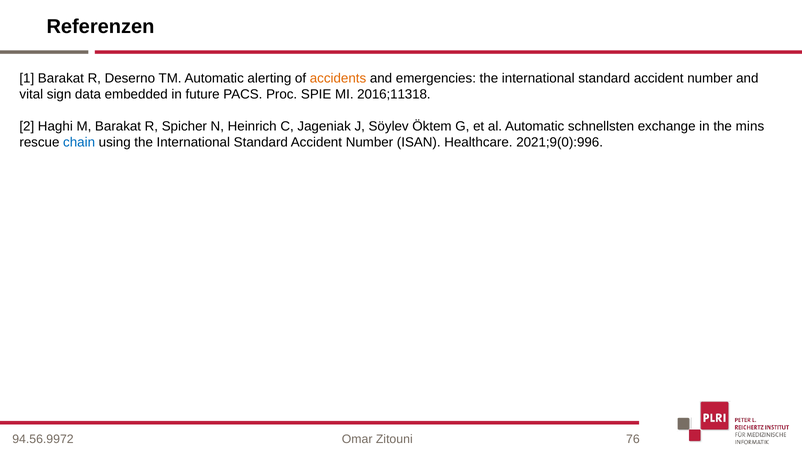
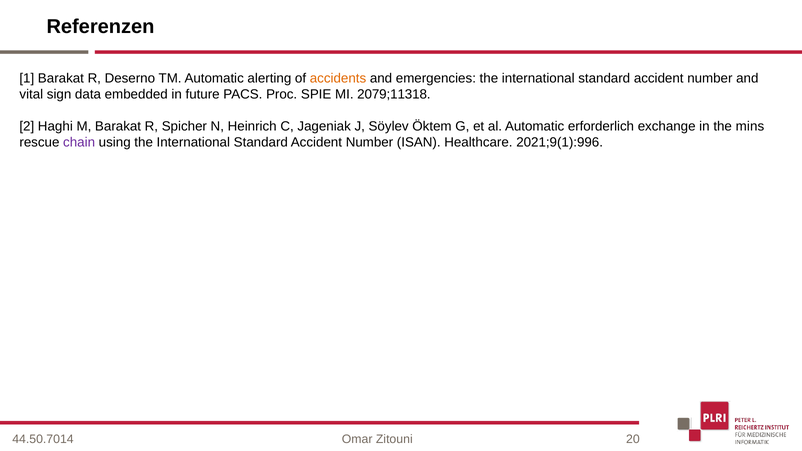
2016;11318: 2016;11318 -> 2079;11318 (394, 94)
schnellsten: schnellsten -> erforderlich (601, 126)
chain colour: blue -> purple (79, 142)
2021;9(0):996: 2021;9(0):996 -> 2021;9(1):996 (560, 142)
94.56.9972: 94.56.9972 -> 44.50.7014 (43, 439)
76: 76 -> 20 (633, 439)
